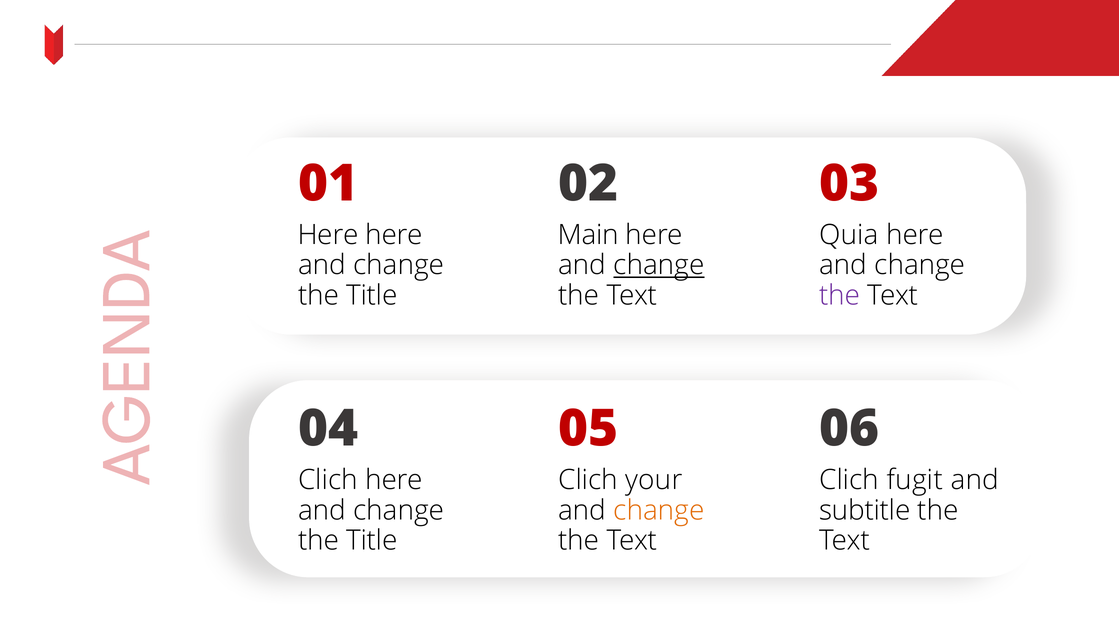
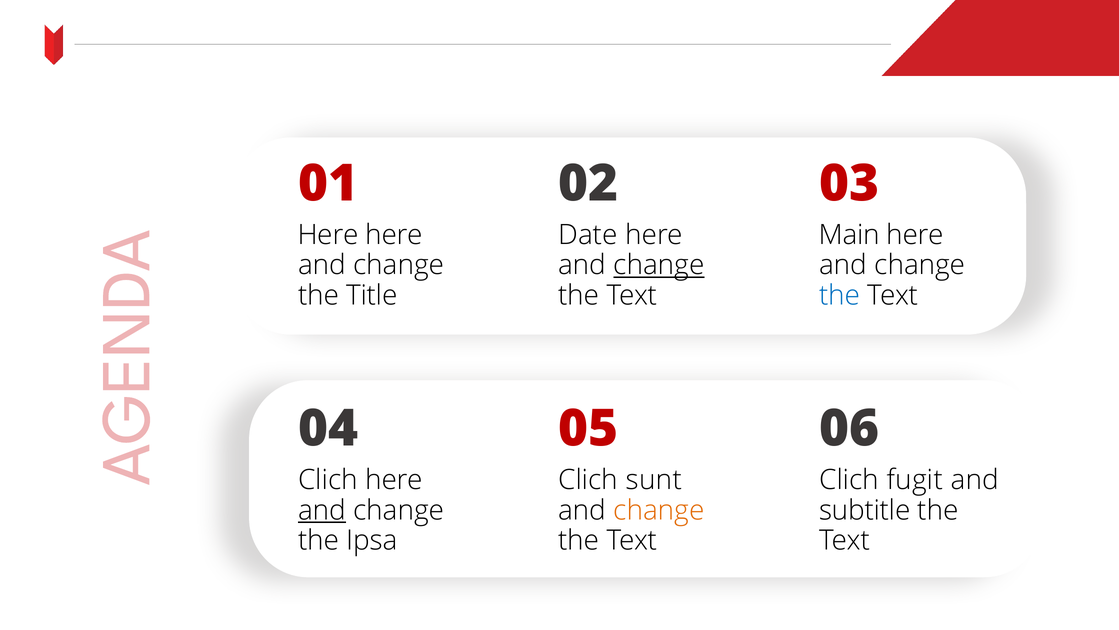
Main: Main -> Date (588, 235)
Quia: Quia -> Main (849, 235)
the colour: purple -> blue (840, 295)
your: your -> sunt (654, 480)
and underline: none -> present (322, 510)
Title: Title -> Ipsa (372, 540)
